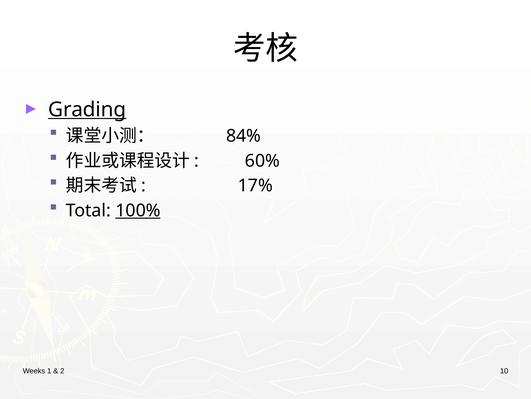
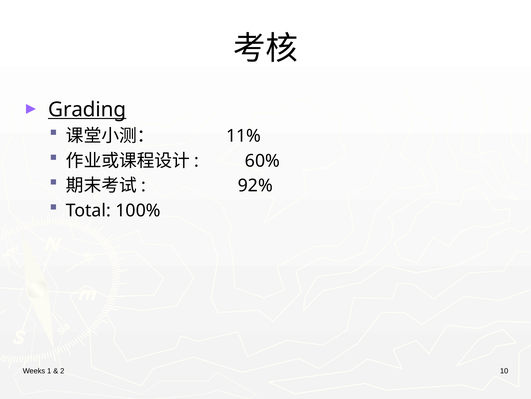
84%: 84% -> 11% (244, 136)
17%: 17% -> 92% (255, 185)
100% underline: present -> none (138, 210)
